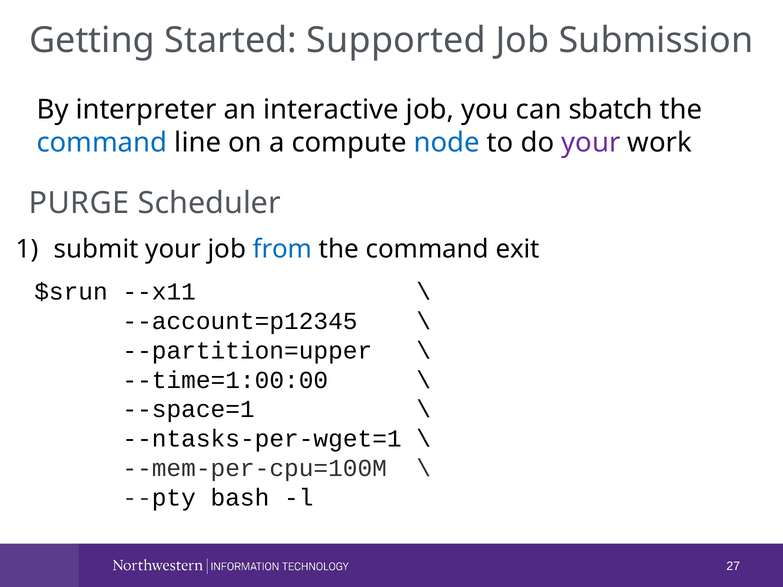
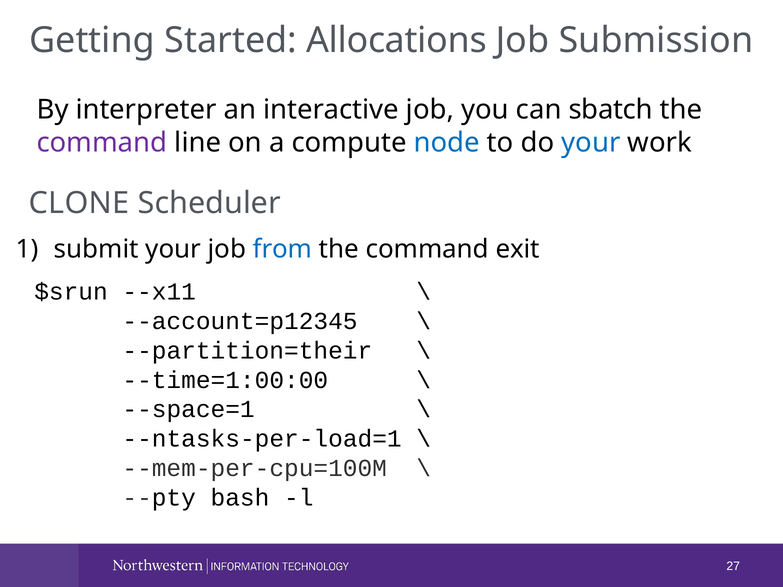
Supported: Supported -> Allocations (397, 40)
command colour: blue -> purple (102, 143)
your colour: purple -> blue (591, 143)
PURGE: PURGE -> CLONE (79, 203)
--partition=upper: --partition=upper -> --partition=their (247, 351)
--ntasks-per-wget=1: --ntasks-per-wget=1 -> --ntasks-per-load=1 (262, 439)
